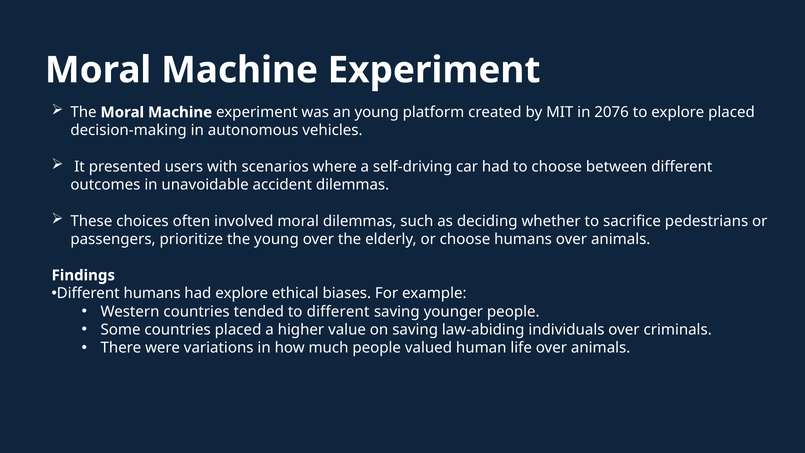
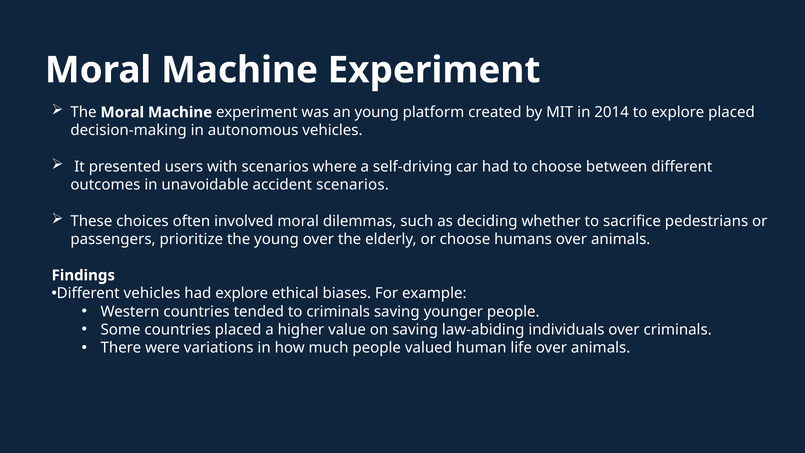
2076: 2076 -> 2014 (612, 112)
accident dilemmas: dilemmas -> scenarios (352, 185)
Different humans: humans -> vehicles (152, 293)
to different: different -> criminals (338, 311)
